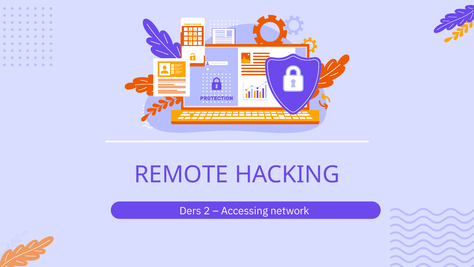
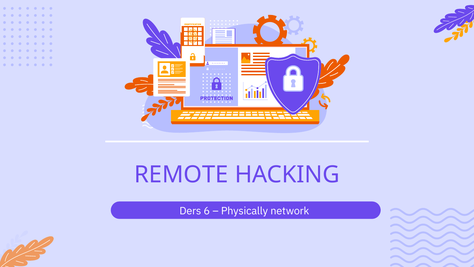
2: 2 -> 6 (207, 211)
Accessing: Accessing -> Physically (244, 211)
